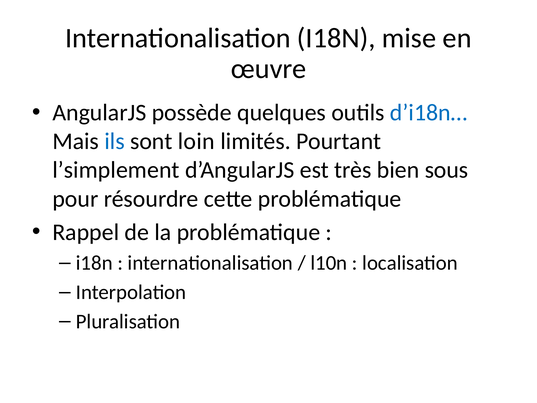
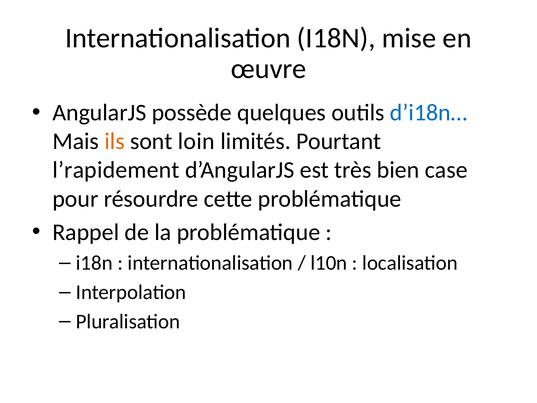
ils colour: blue -> orange (115, 141)
l’simplement: l’simplement -> l’rapidement (116, 170)
sous: sous -> case (446, 170)
